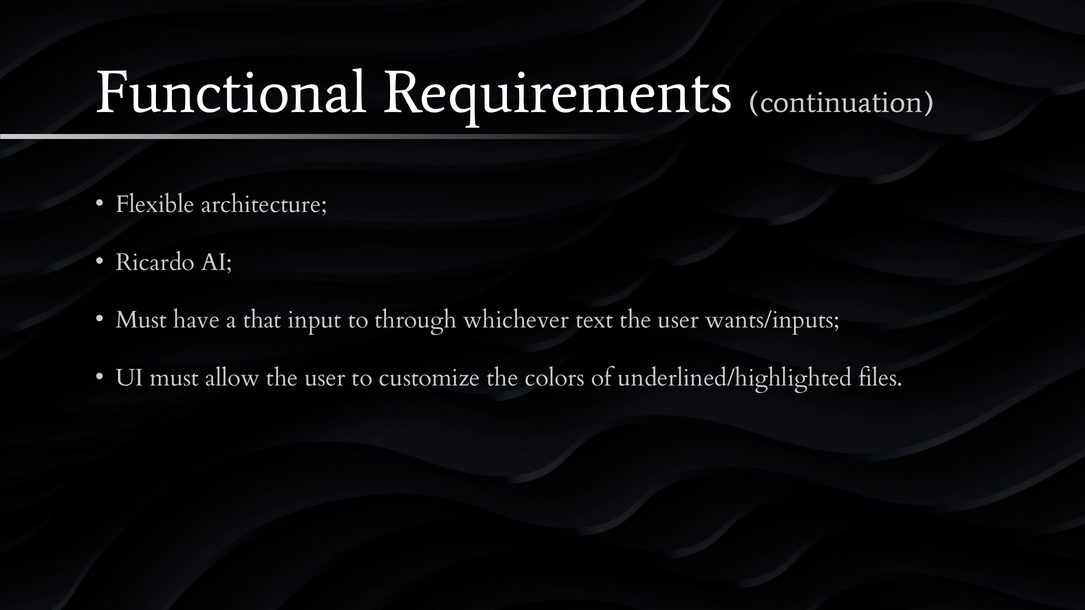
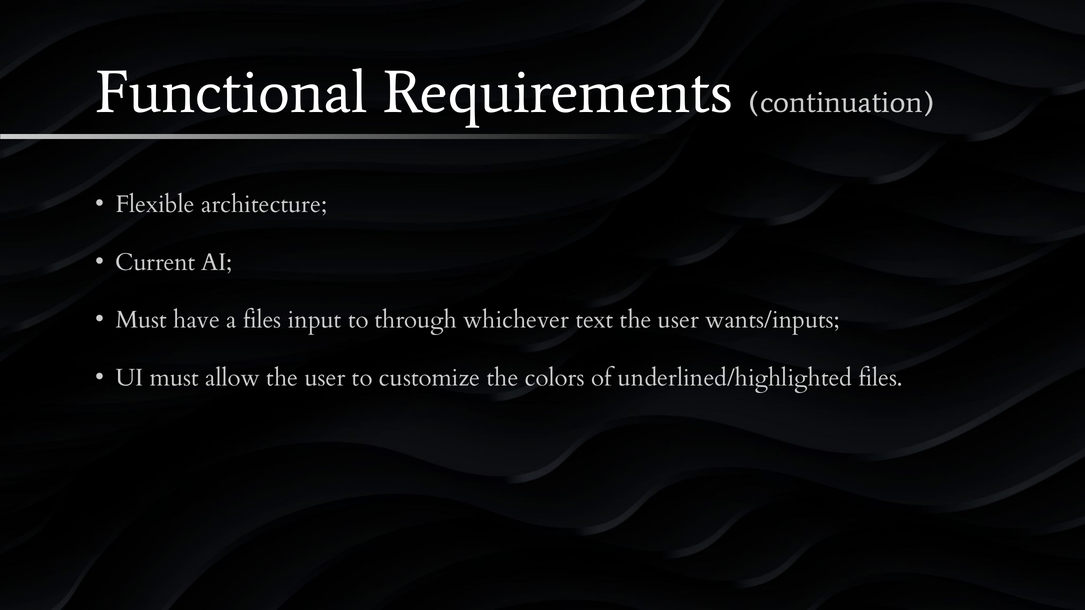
Ricardo: Ricardo -> Current (155, 262)
a that: that -> files (262, 320)
